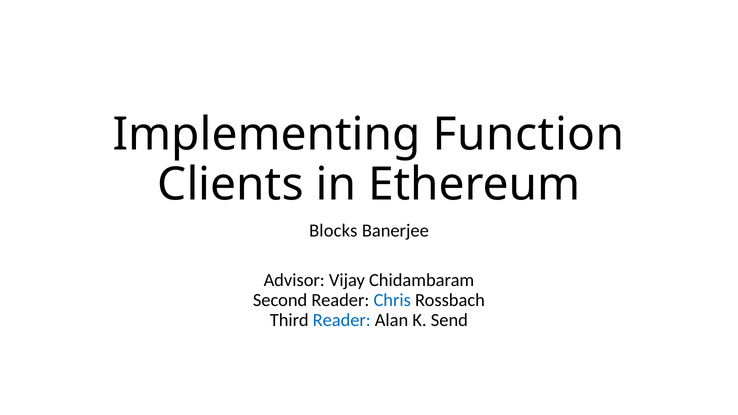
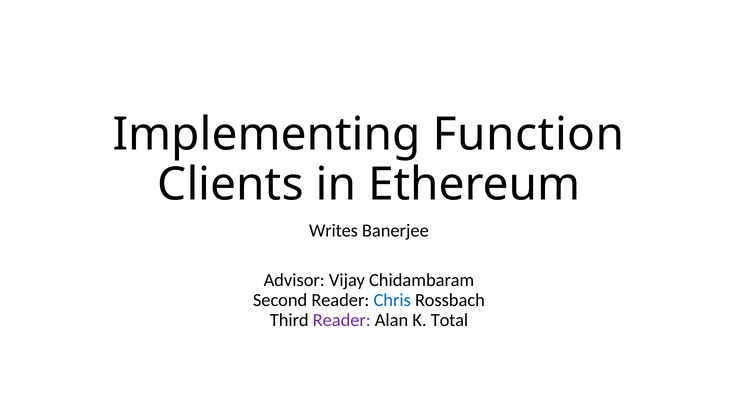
Blocks: Blocks -> Writes (333, 231)
Reader colour: blue -> purple (342, 320)
Send: Send -> Total (449, 320)
